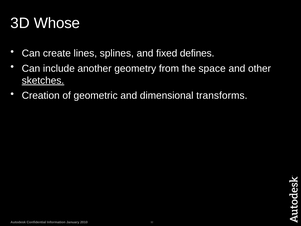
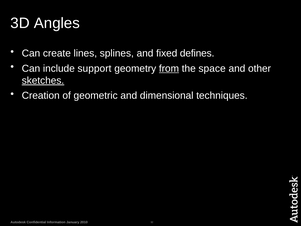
Whose: Whose -> Angles (57, 23)
another: another -> support (94, 68)
from underline: none -> present (169, 68)
transforms: transforms -> techniques (222, 95)
